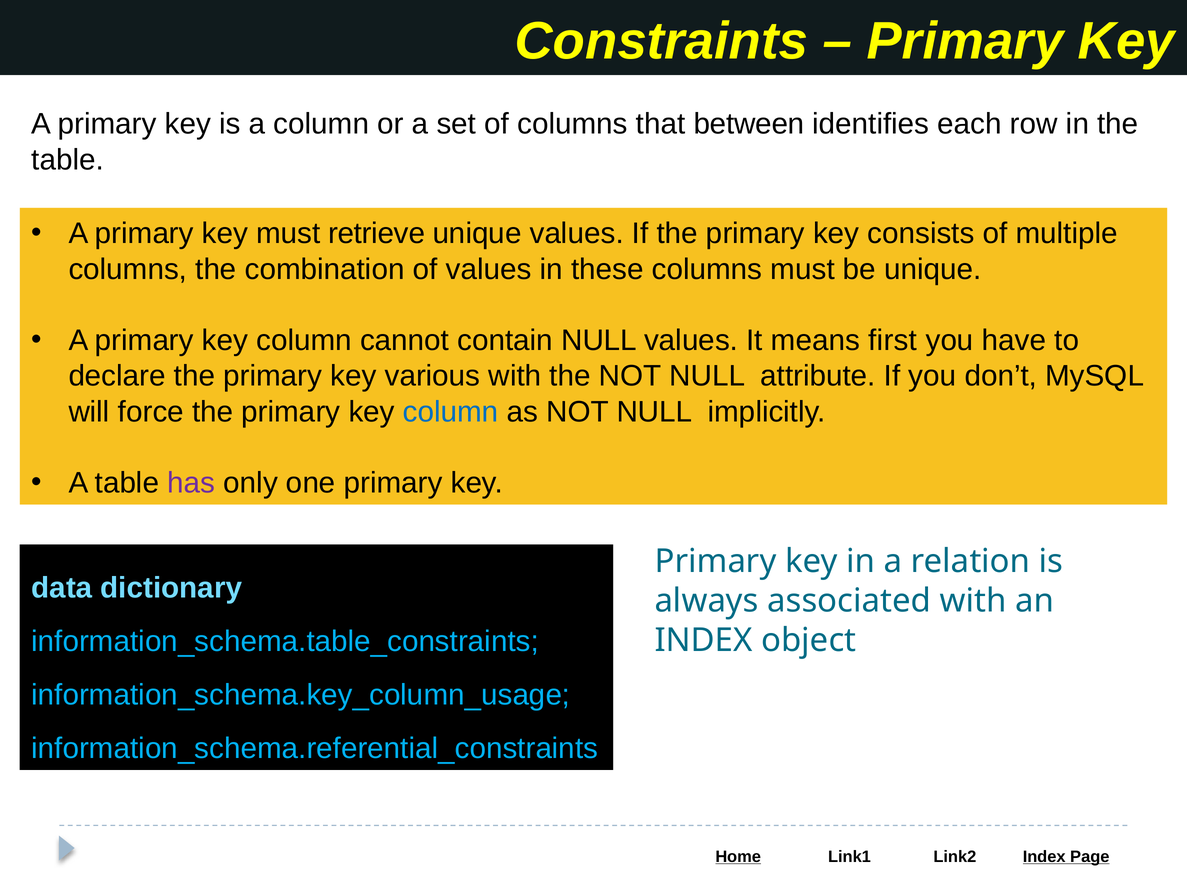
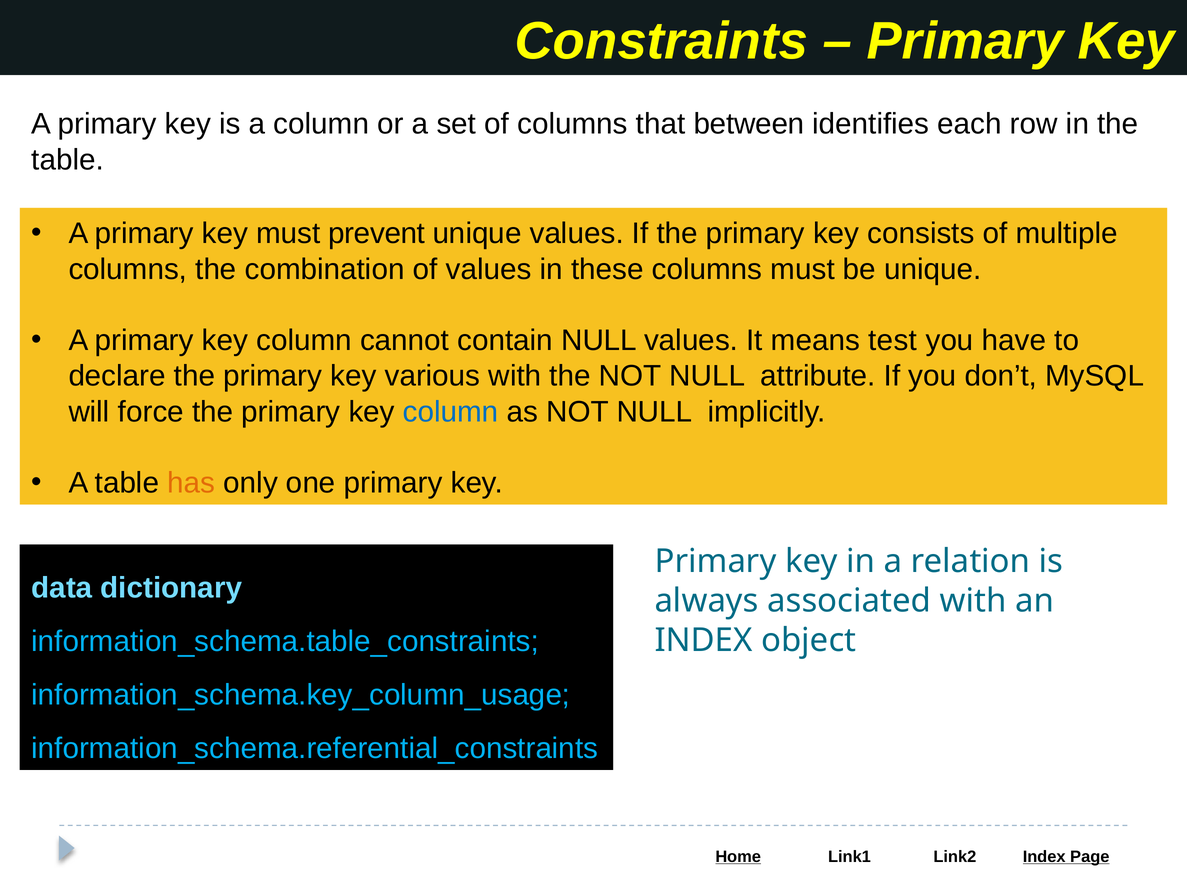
retrieve: retrieve -> prevent (377, 233)
first: first -> test (893, 340)
has colour: purple -> orange (191, 483)
